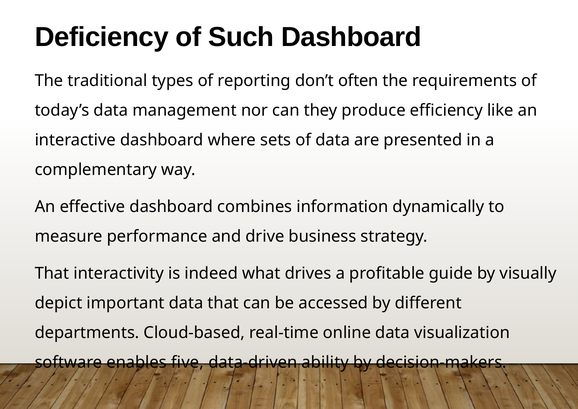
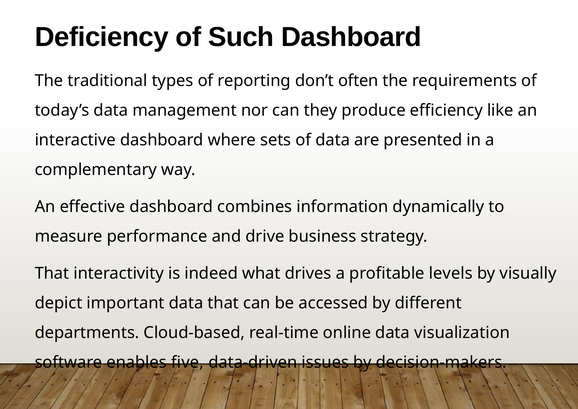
guide: guide -> levels (451, 273)
ability: ability -> issues (325, 362)
